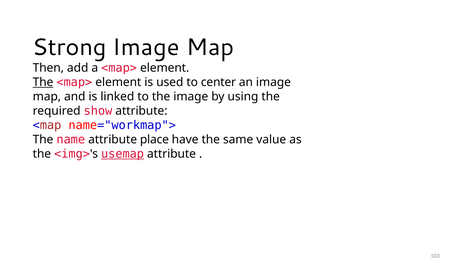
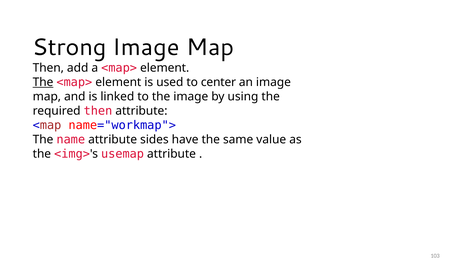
required show: show -> then (98, 111)
place: place -> sides (154, 139)
usemap underline: present -> none (123, 154)
